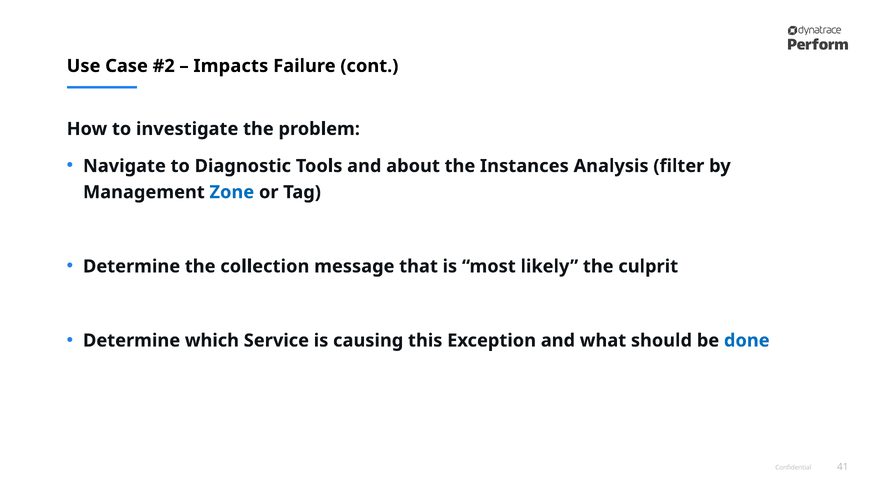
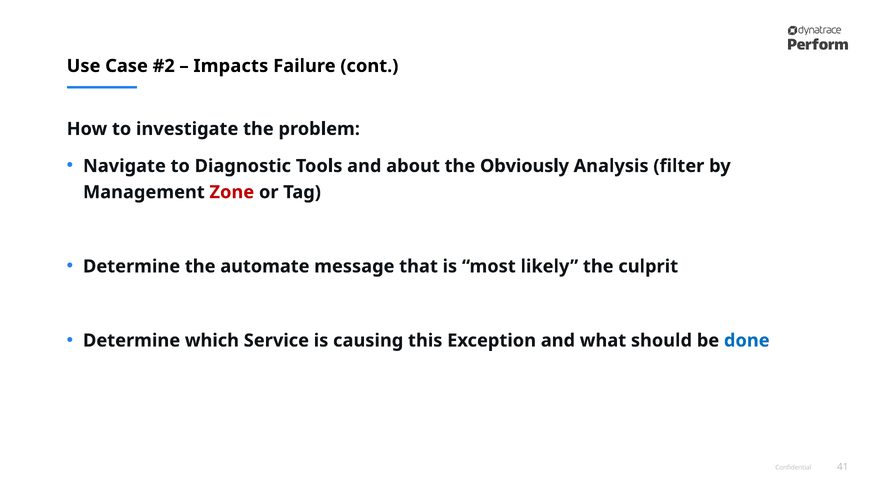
Instances: Instances -> Obviously (524, 166)
Zone colour: blue -> red (232, 192)
collection: collection -> automate (265, 267)
